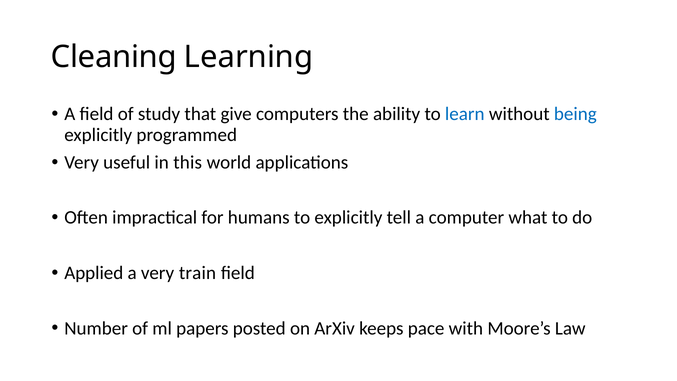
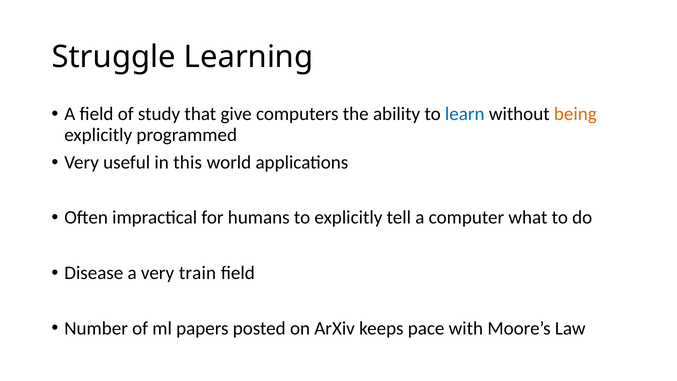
Cleaning: Cleaning -> Struggle (114, 57)
being colour: blue -> orange (575, 114)
Applied: Applied -> Disease (94, 273)
